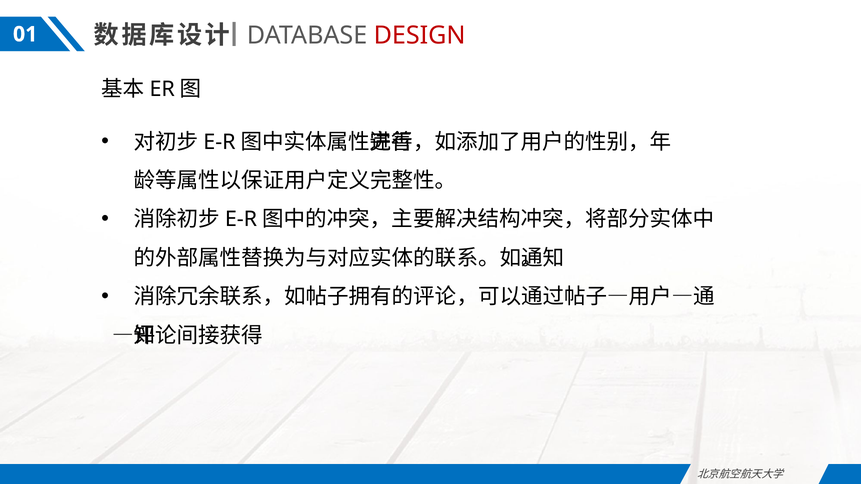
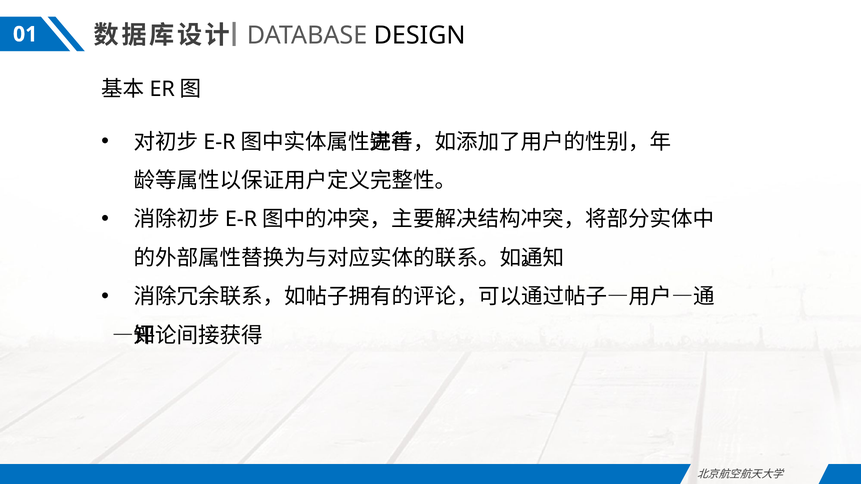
DESIGN colour: red -> black (420, 35)
